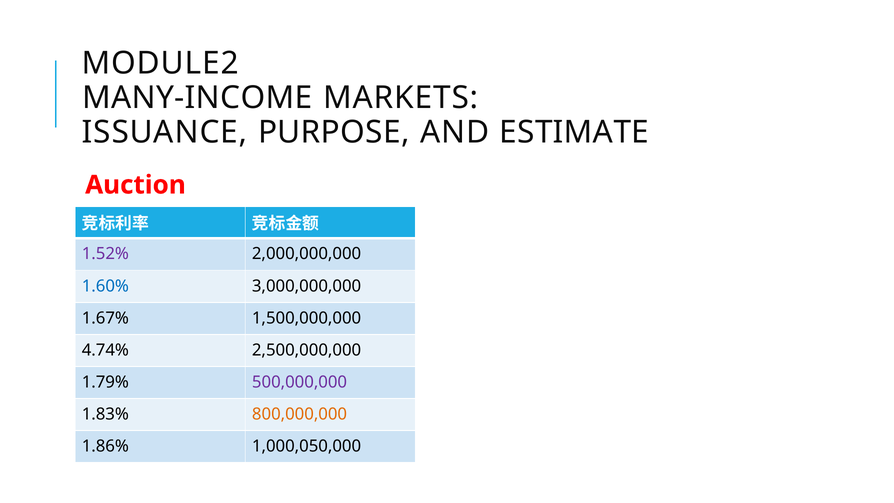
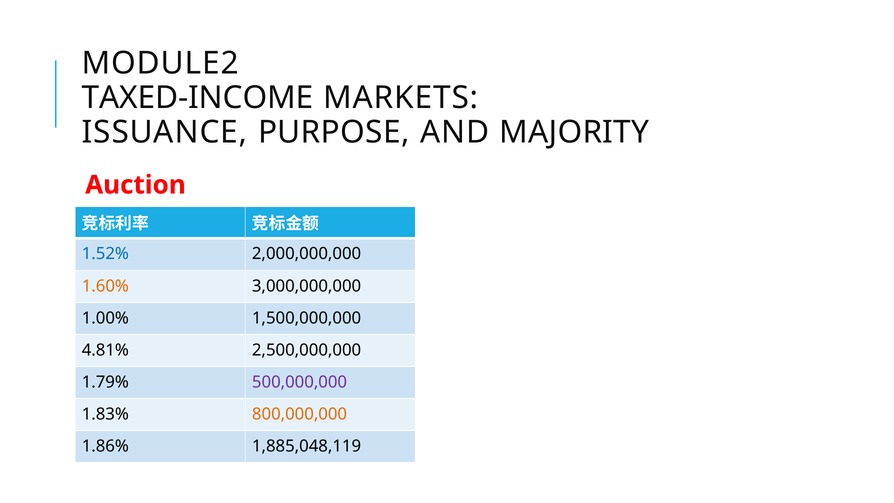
MANY-INCOME: MANY-INCOME -> TAXED-INCOME (198, 98)
ESTIMATE: ESTIMATE -> MAJORITY (574, 132)
1.52% colour: purple -> blue (105, 254)
1.60% colour: blue -> orange (105, 286)
1.67%: 1.67% -> 1.00% (105, 318)
4.74%: 4.74% -> 4.81% (105, 350)
1,000,050,000: 1,000,050,000 -> 1,885,048,119 (307, 446)
